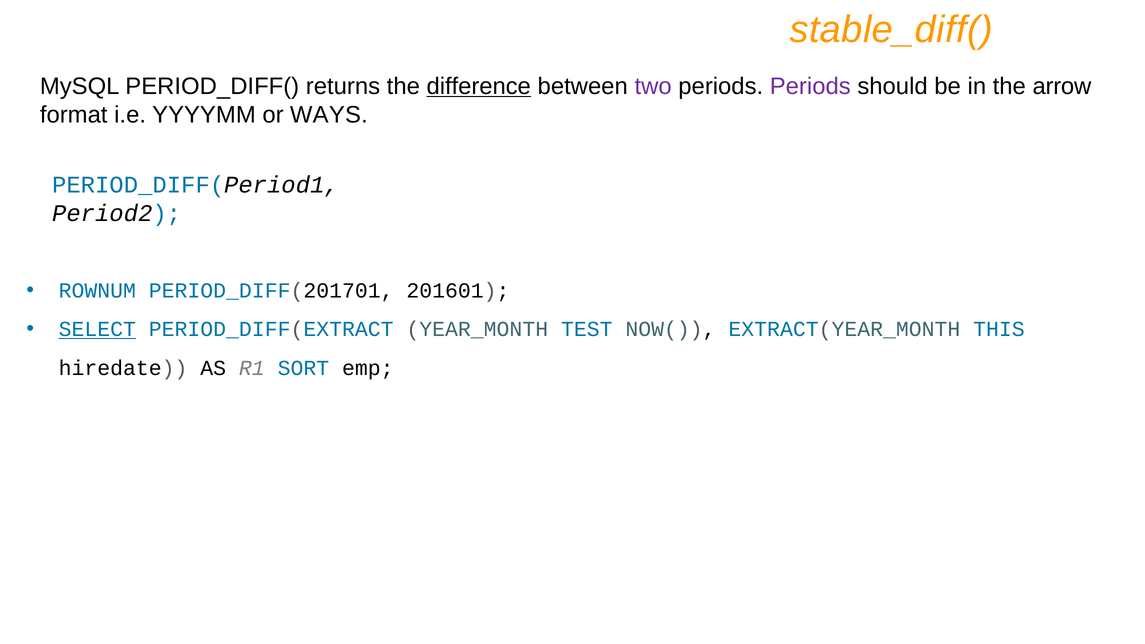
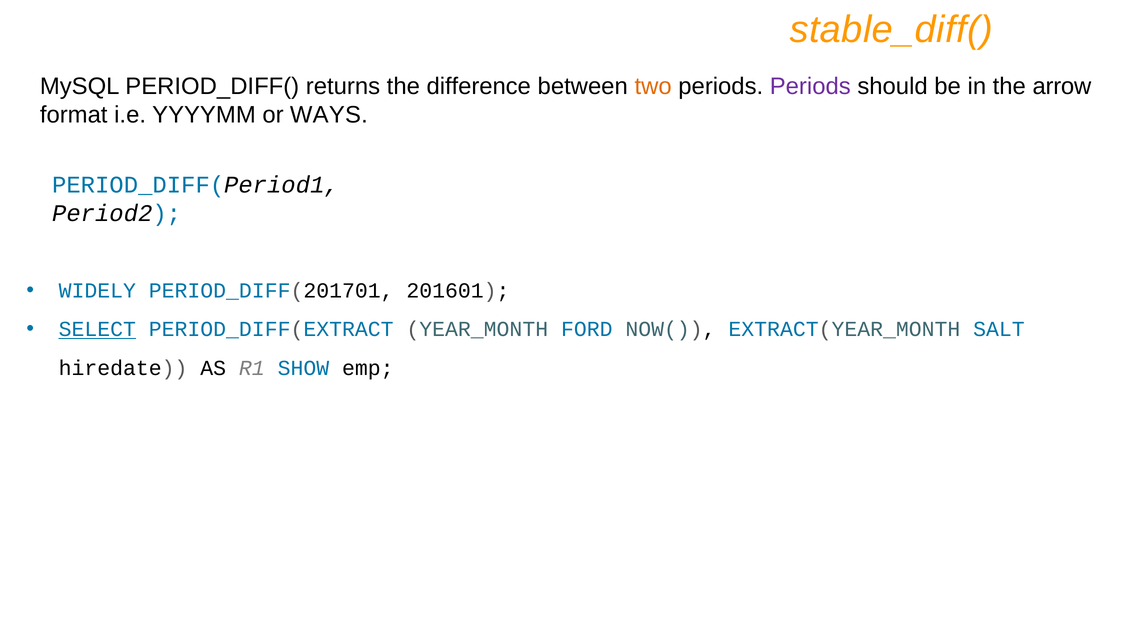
difference underline: present -> none (479, 86)
two colour: purple -> orange (653, 86)
ROWNUM: ROWNUM -> WIDELY (97, 291)
TEST: TEST -> FORD (587, 329)
THIS: THIS -> SALT (999, 329)
SORT: SORT -> SHOW (303, 368)
